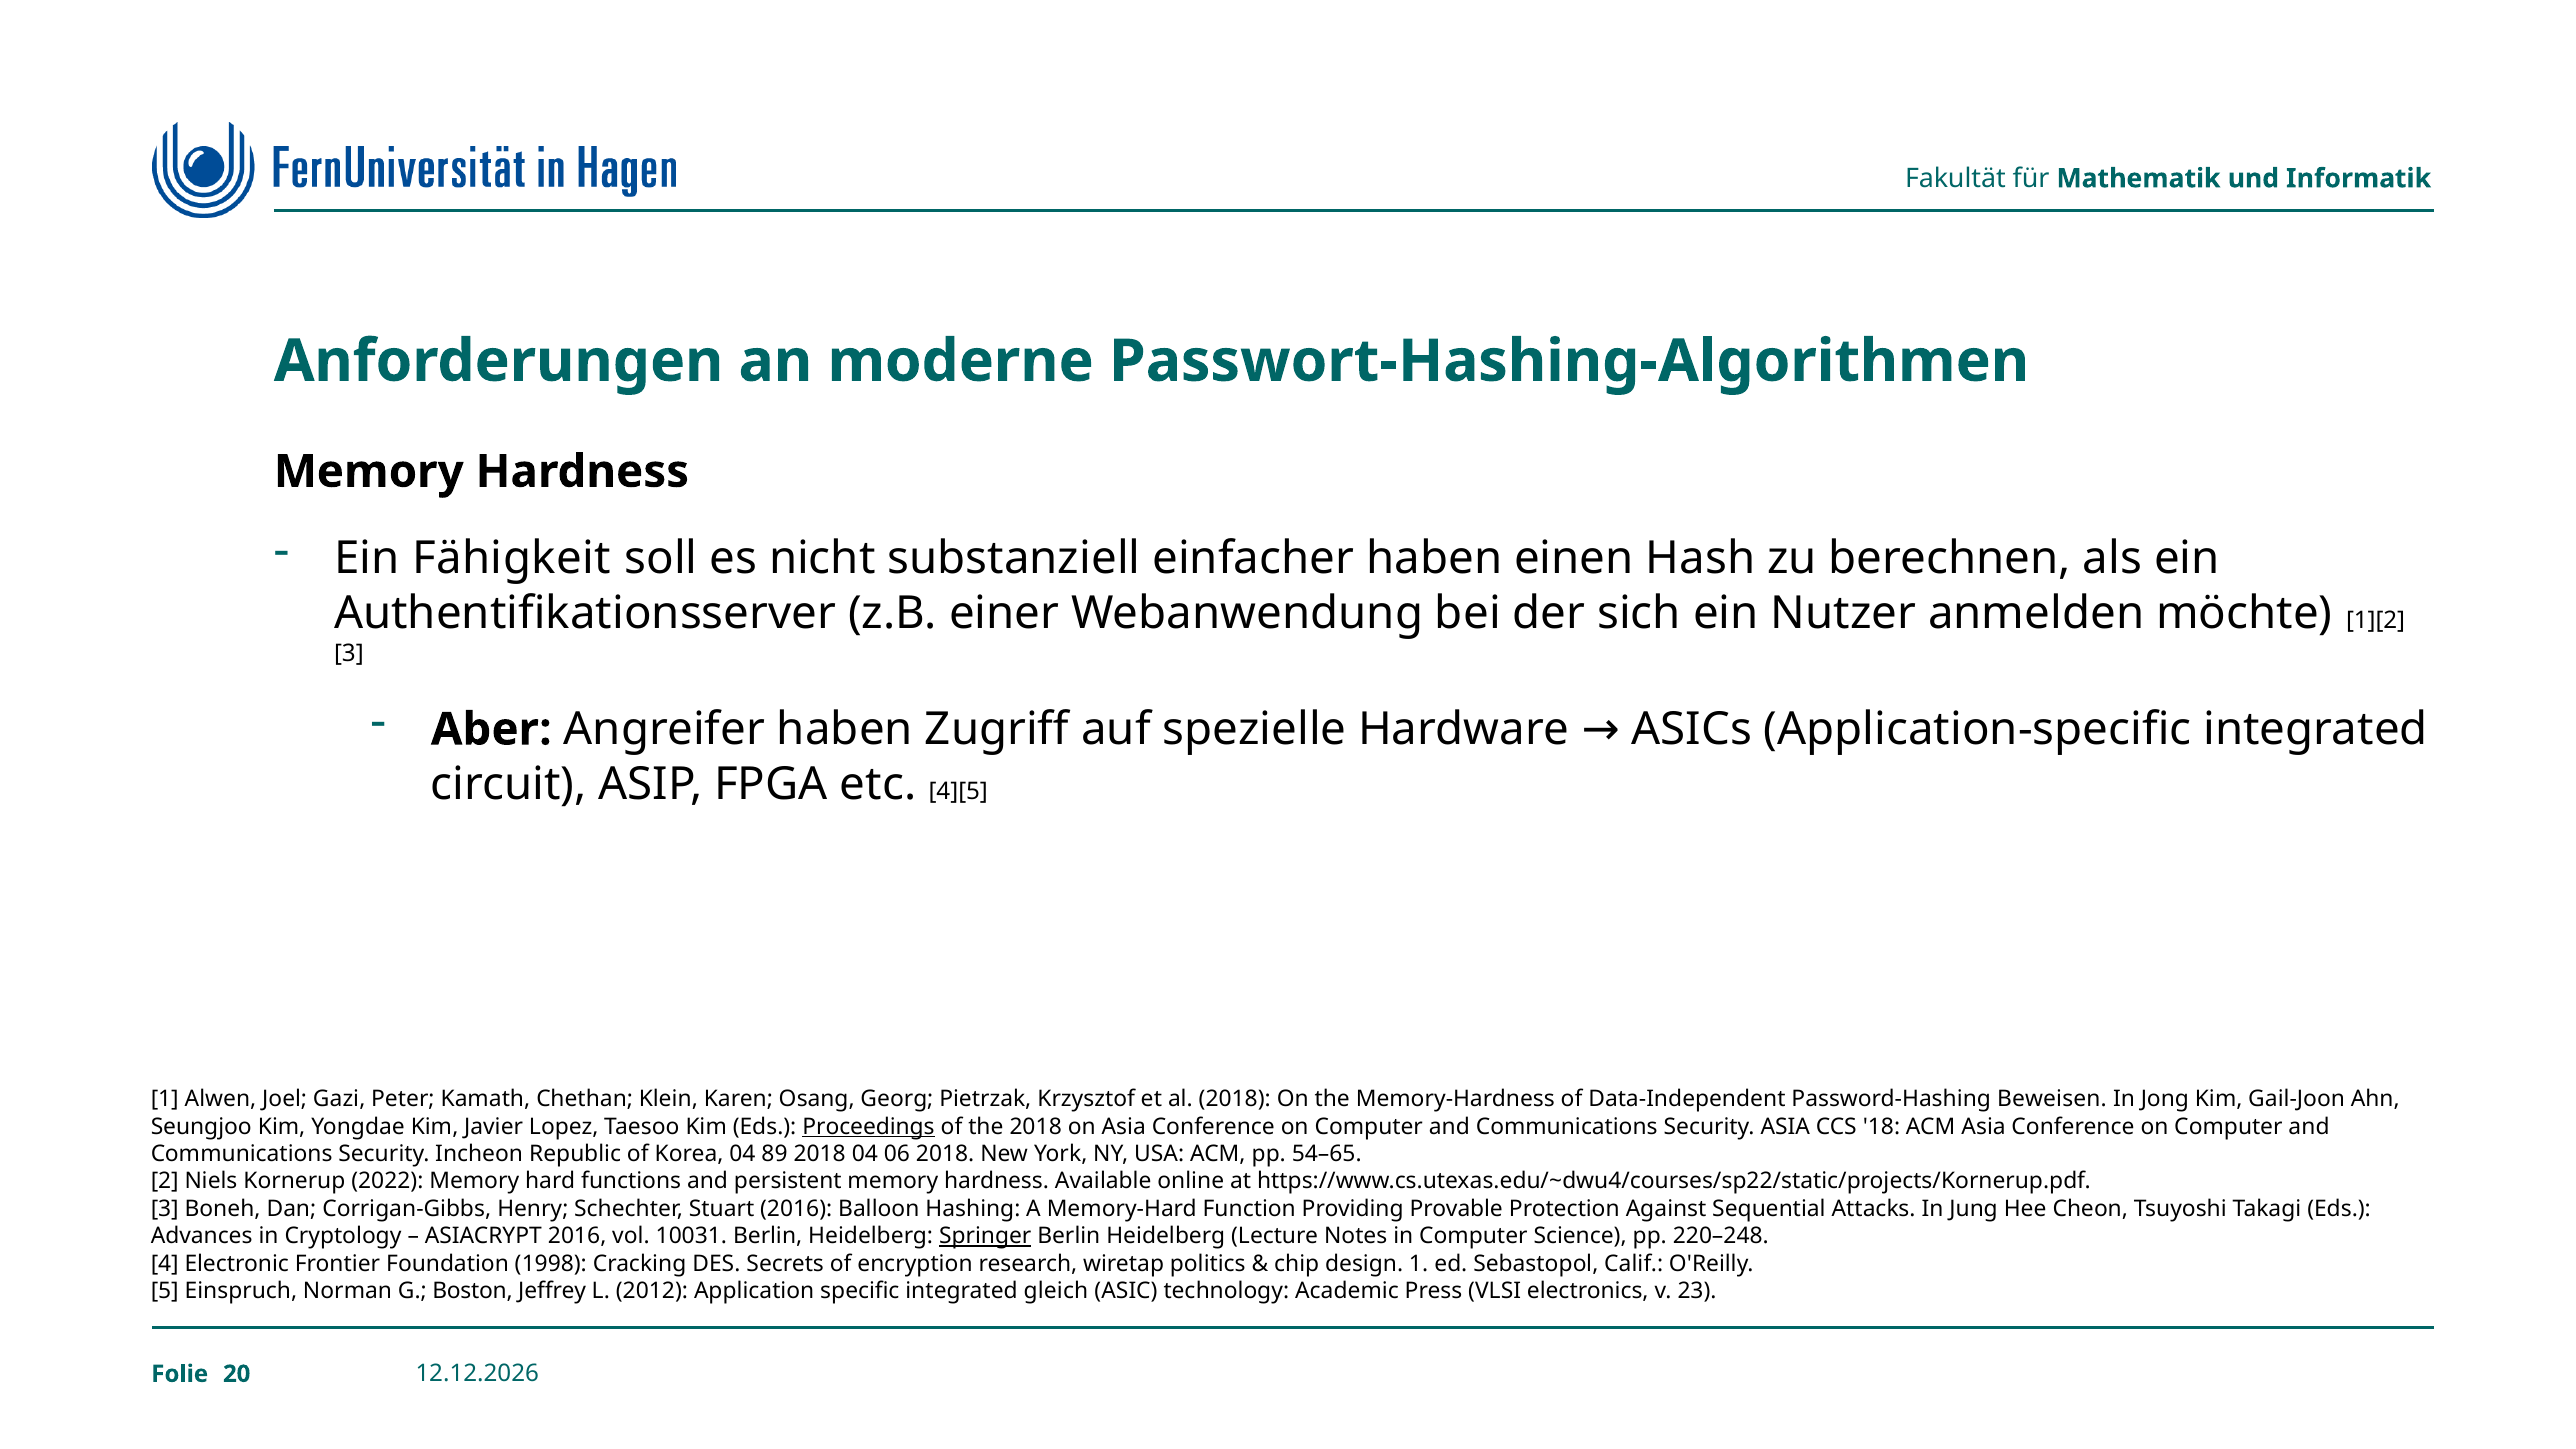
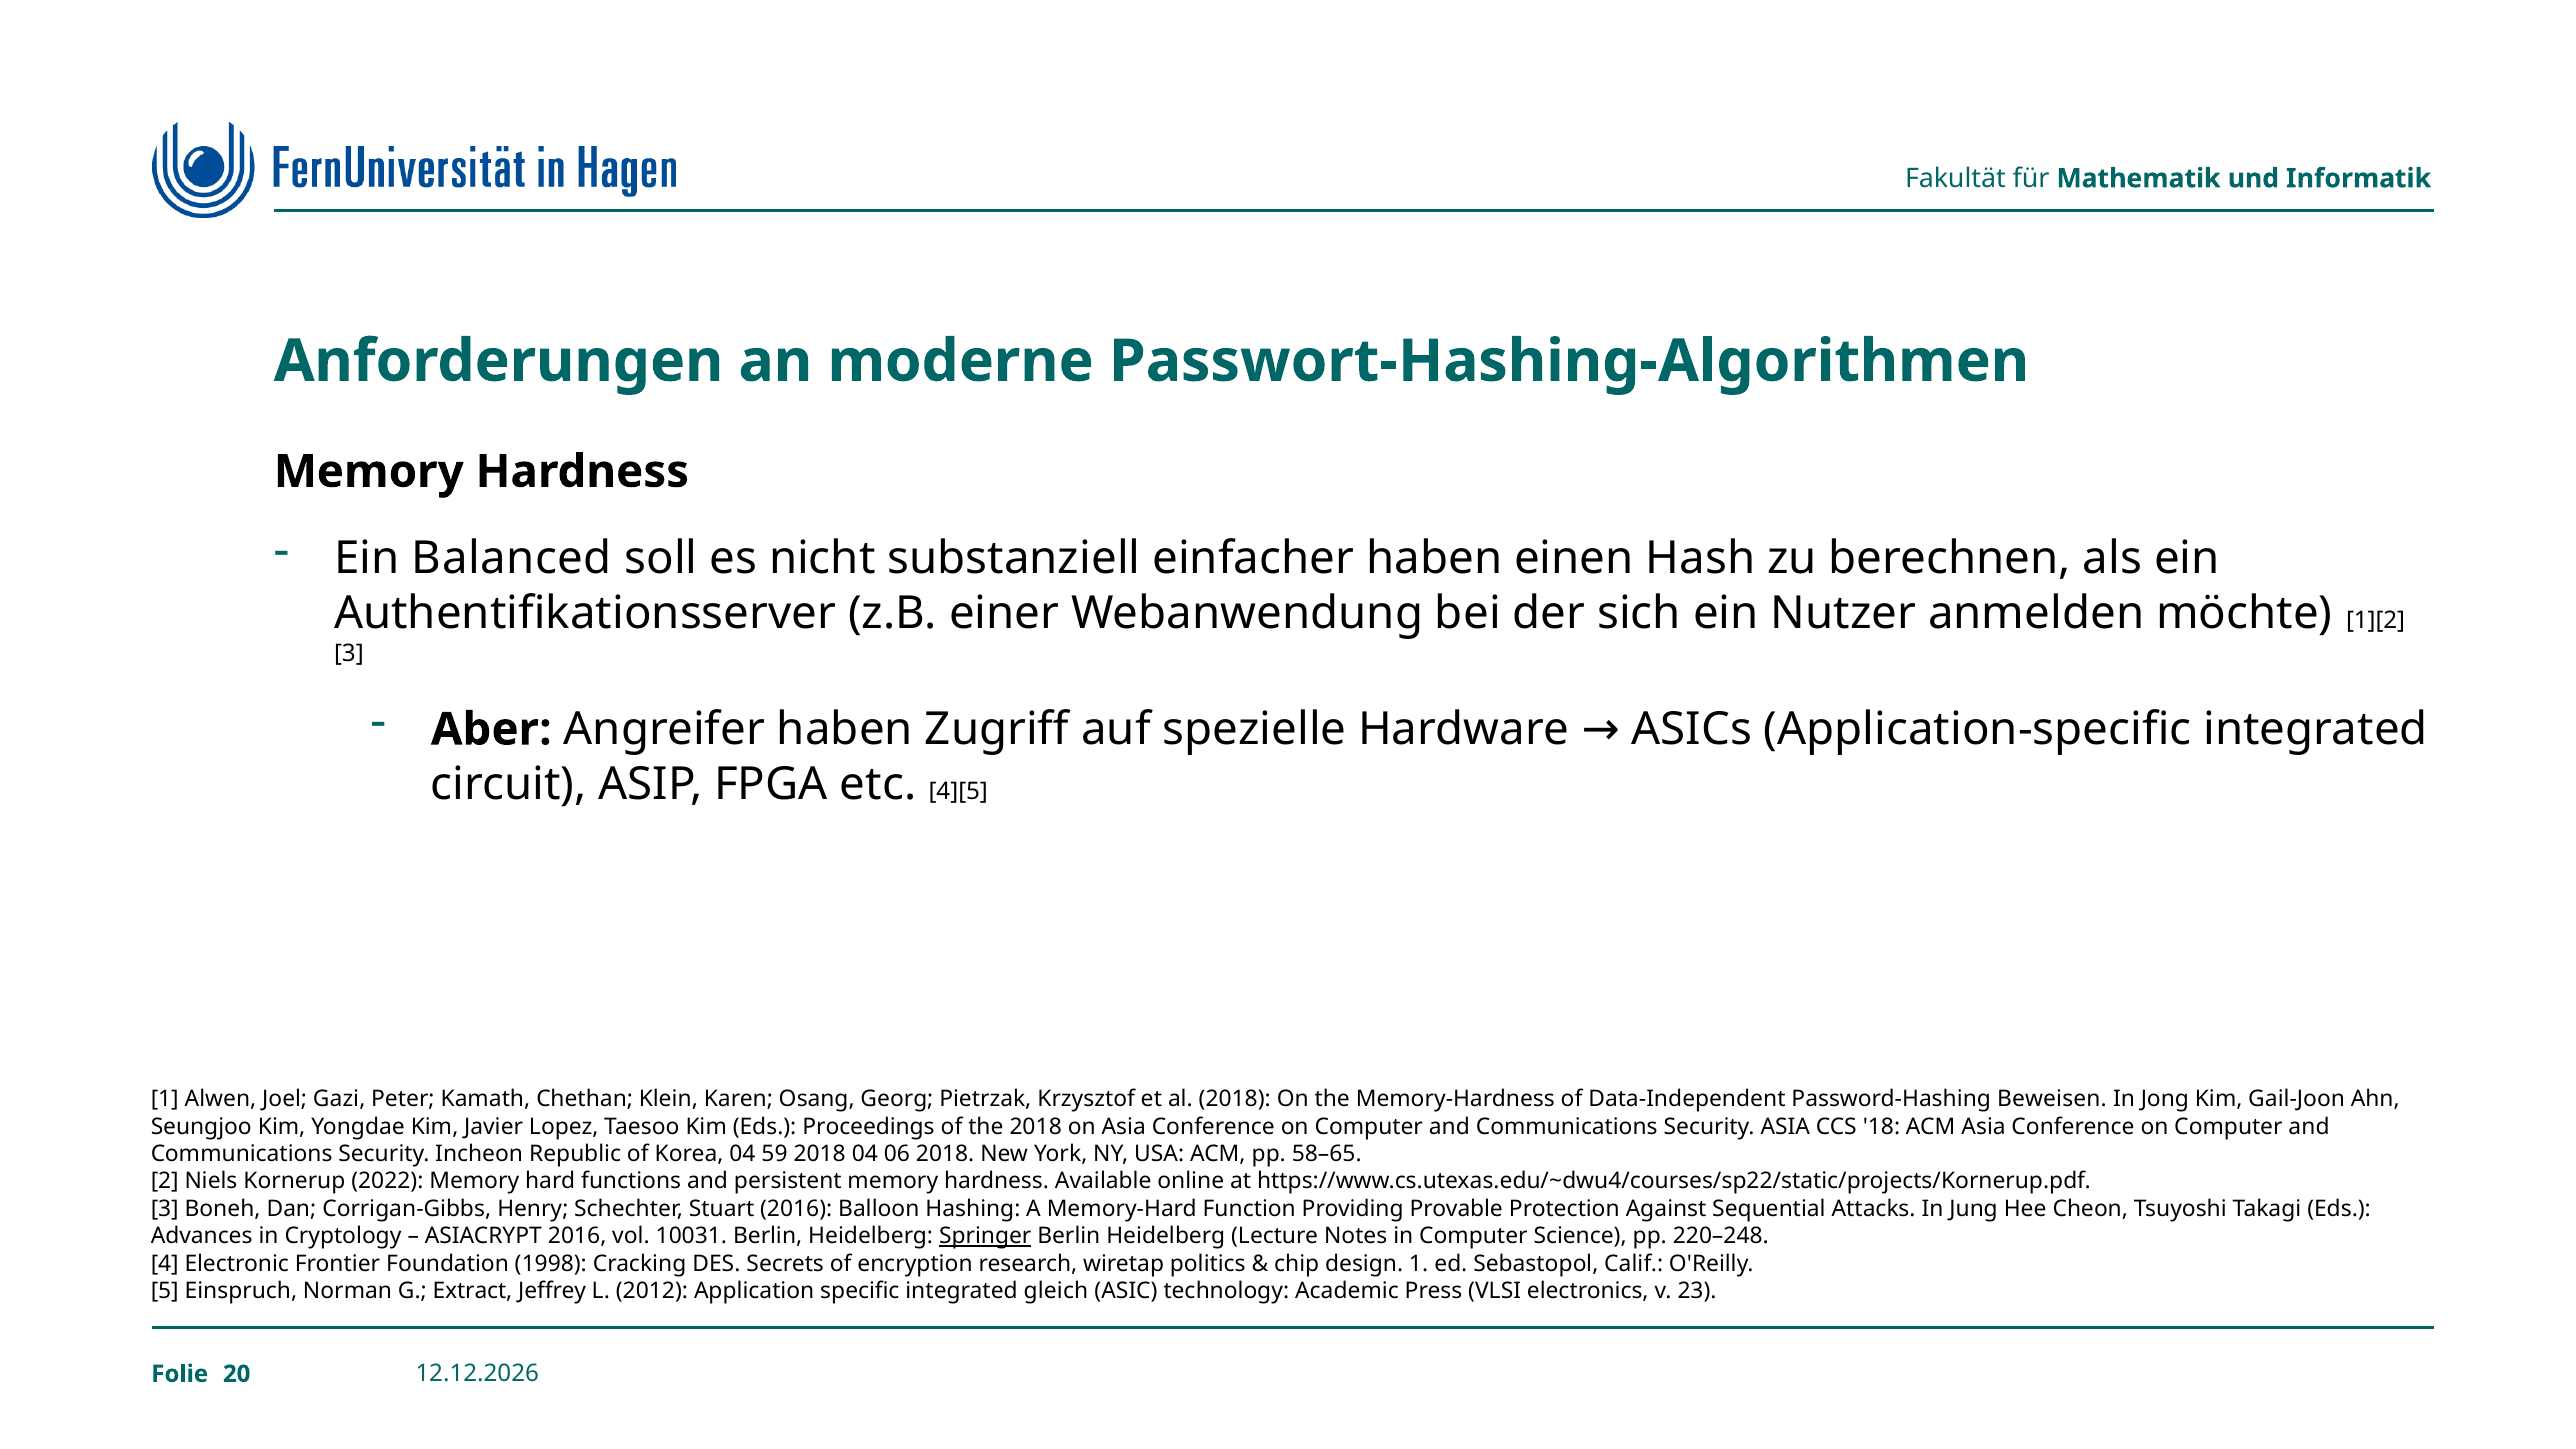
Fähigkeit: Fähigkeit -> Balanced (512, 559)
Proceedings underline: present -> none (869, 1127)
89: 89 -> 59 (775, 1154)
54–65: 54–65 -> 58–65 (1327, 1154)
Boston: Boston -> Extract (472, 1291)
